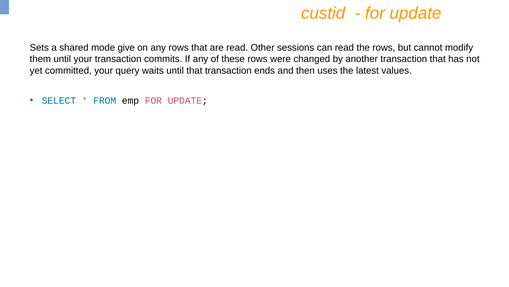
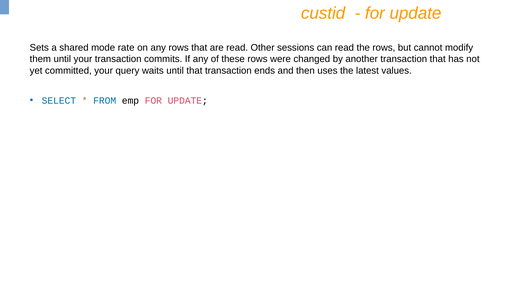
give: give -> rate (126, 48)
